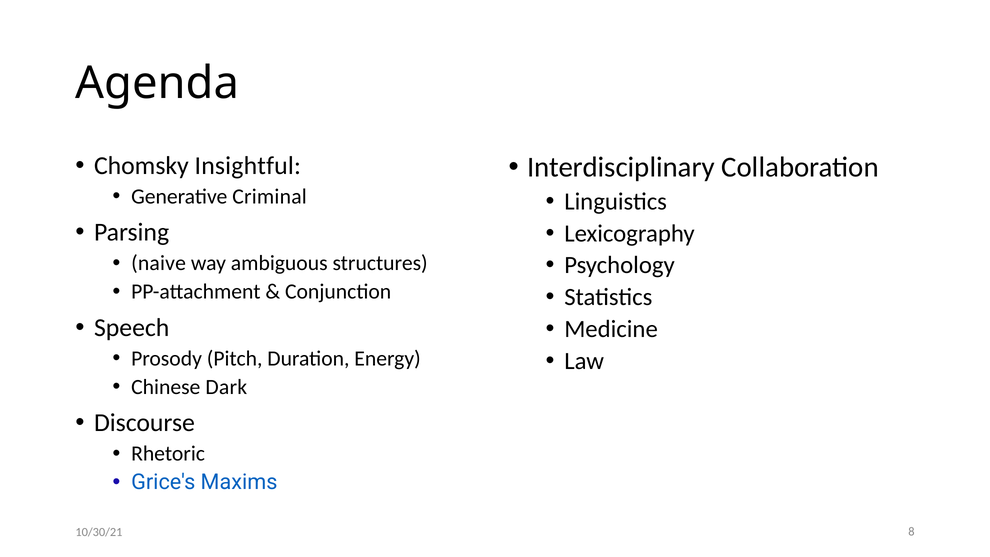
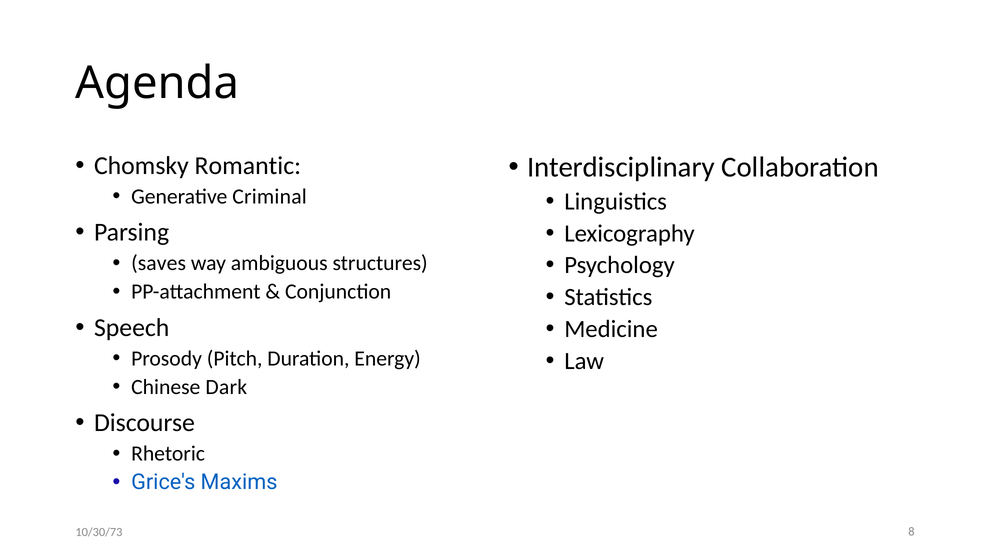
Insightful: Insightful -> Romantic (248, 166)
naive: naive -> saves (159, 263)
10/30/21: 10/30/21 -> 10/30/73 (99, 532)
